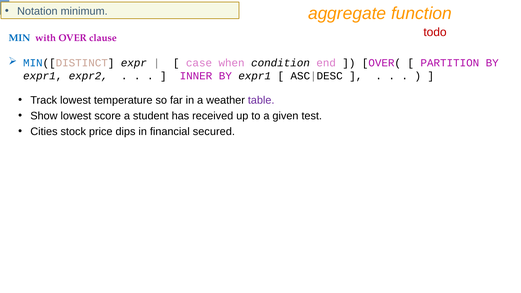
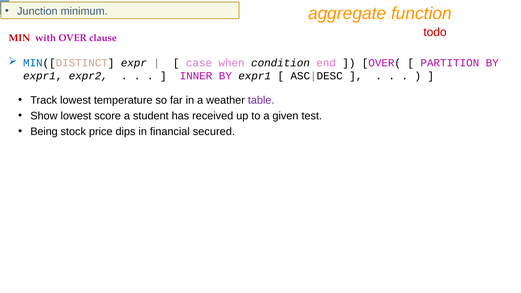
Notation: Notation -> Junction (37, 11)
MIN colour: blue -> red (19, 38)
Cities: Cities -> Being (44, 132)
